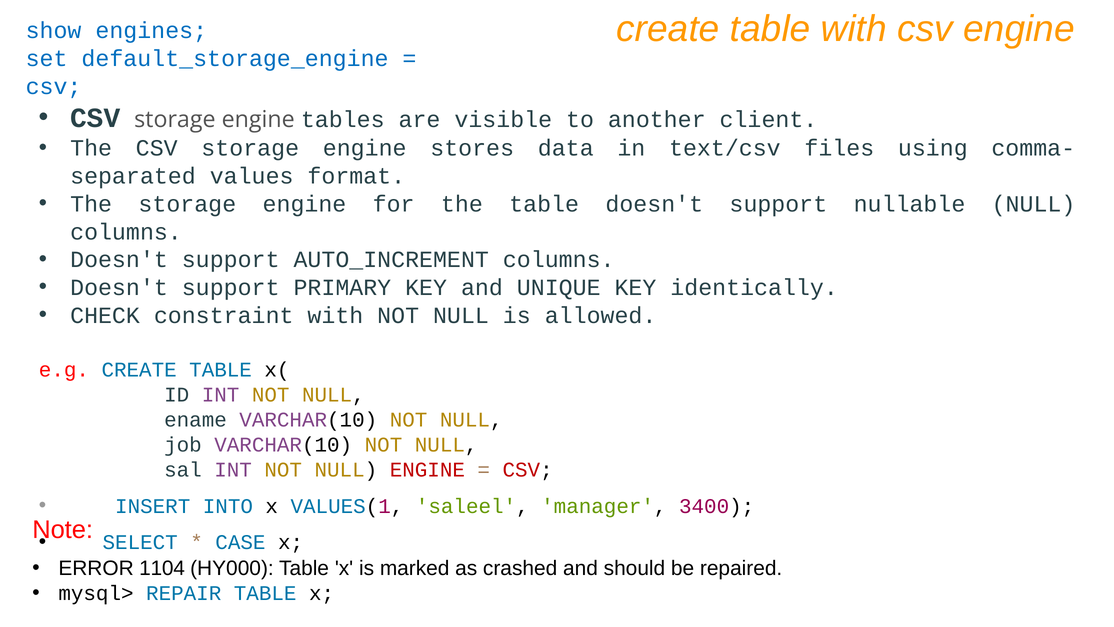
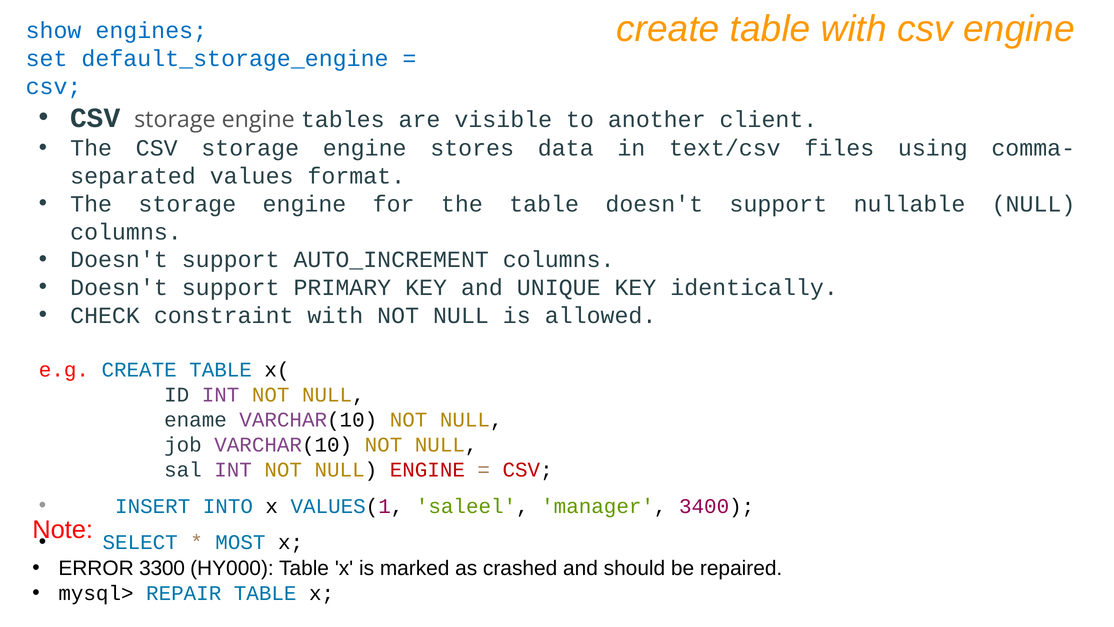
CASE: CASE -> MOST (240, 542)
1104: 1104 -> 3300 (162, 568)
